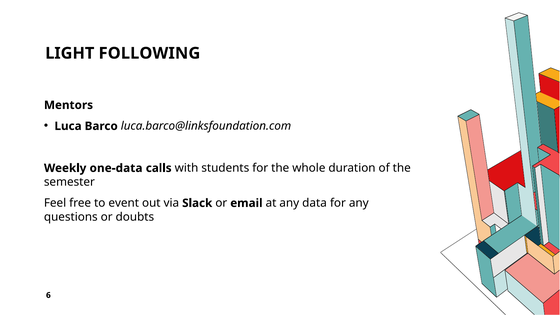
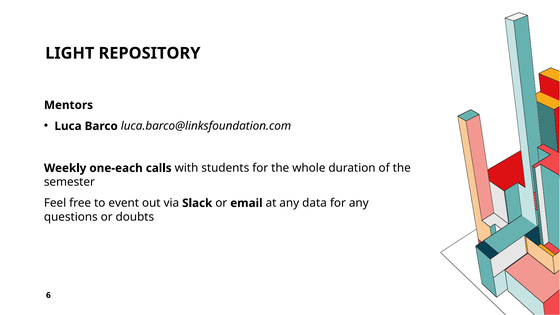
FOLLOWING: FOLLOWING -> REPOSITORY (149, 53)
one-data: one-data -> one-each (116, 168)
